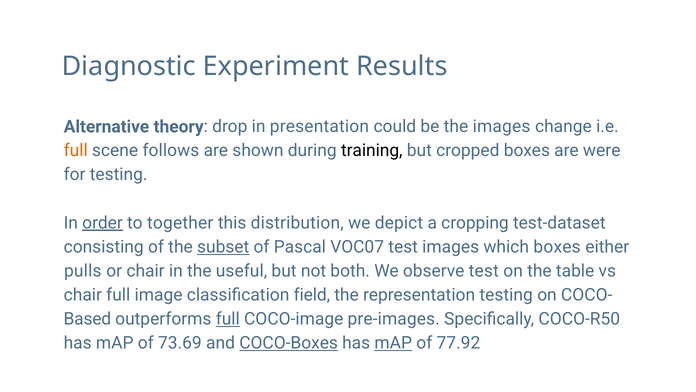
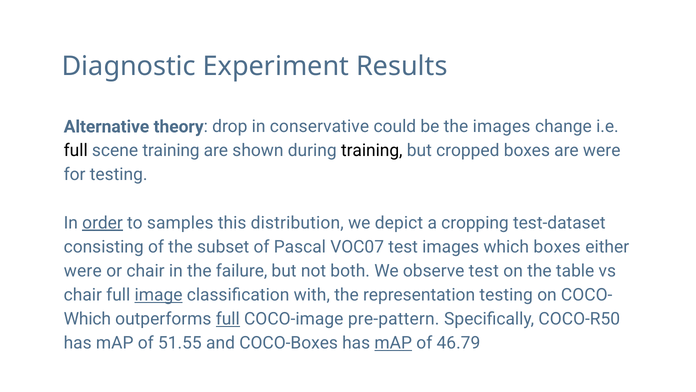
presentation: presentation -> conservative (319, 126)
full colour: orange -> black (76, 150)
scene follows: follows -> training (171, 150)
together: together -> samples (180, 222)
subset underline: present -> none (223, 246)
pulls: pulls -> were (83, 270)
useful: useful -> failure (242, 270)
image underline: none -> present (159, 294)
field: field -> with (312, 294)
Based: Based -> Which (87, 319)
pre-images: pre-images -> pre-pattern (394, 319)
73.69: 73.69 -> 51.55 (180, 343)
COCO-Boxes underline: present -> none (289, 343)
77.92: 77.92 -> 46.79 (458, 343)
